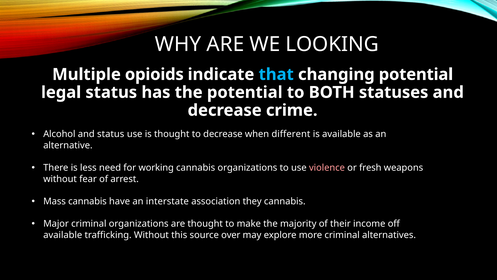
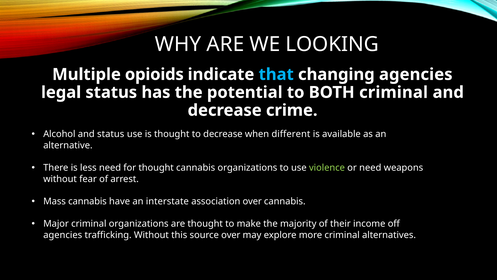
changing potential: potential -> agencies (416, 74)
BOTH statuses: statuses -> criminal (394, 92)
for working: working -> thought (156, 168)
violence colour: pink -> light green (327, 168)
or fresh: fresh -> need (370, 168)
association they: they -> over (252, 201)
available: available -> agencies (63, 235)
